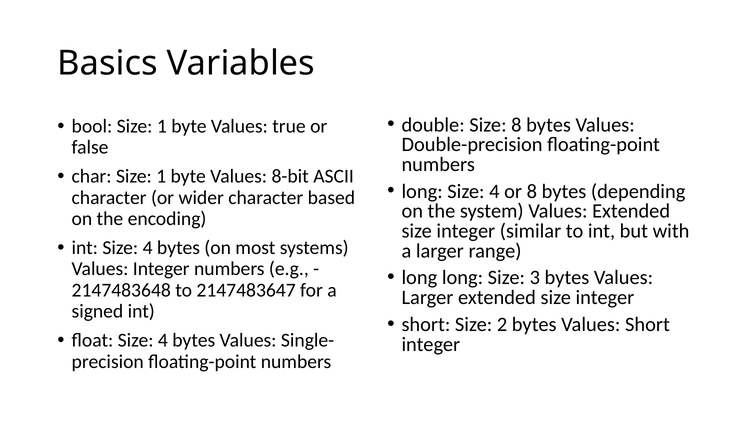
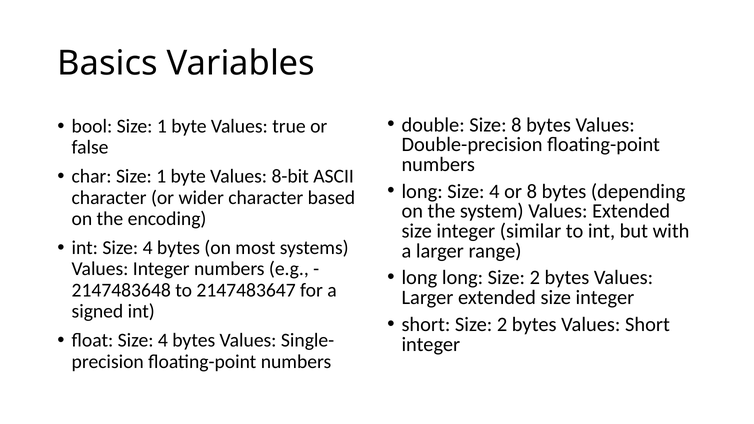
long Size 3: 3 -> 2 (535, 278)
